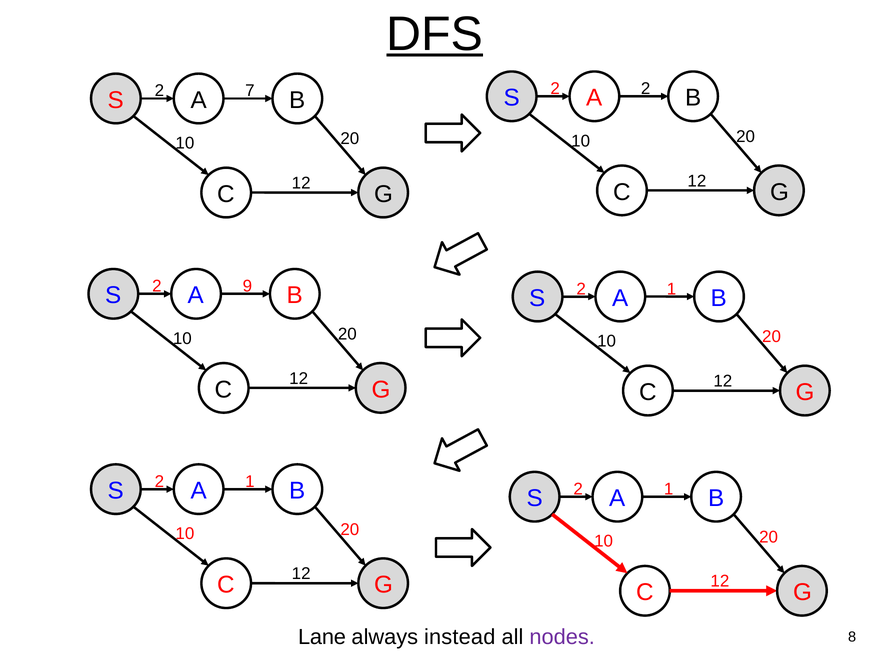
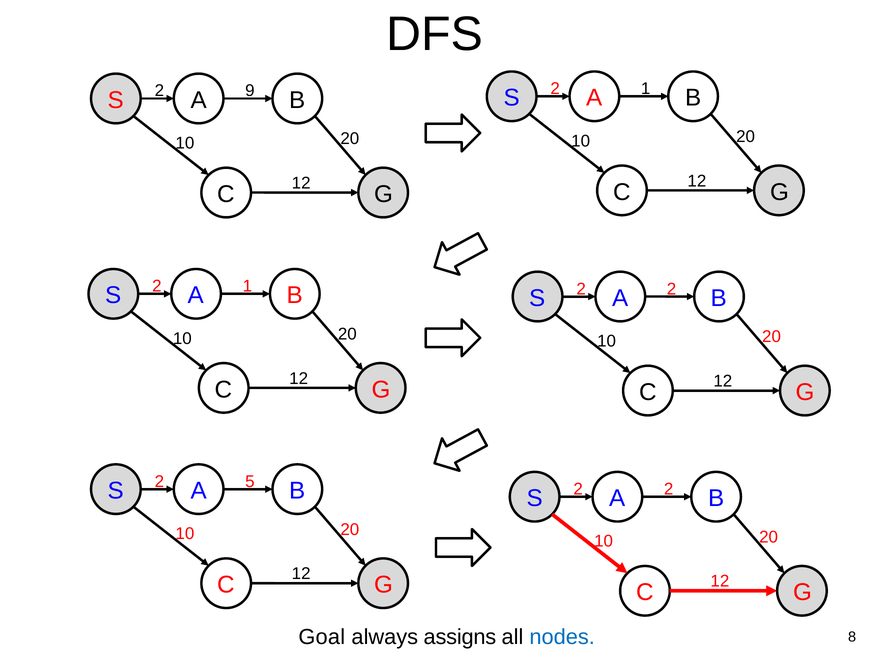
DFS underline: present -> none (435, 34)
2: 2 -> 1 (646, 89)
7: 7 -> 9 (250, 91)
9: 9 -> 1 (247, 286)
1: 1 -> 2 (672, 289)
1: 1 -> 5 (250, 482)
1: 1 -> 2 (669, 489)
Lane: Lane -> Goal (322, 637)
instead: instead -> assigns (460, 637)
nodes colour: purple -> blue (562, 637)
